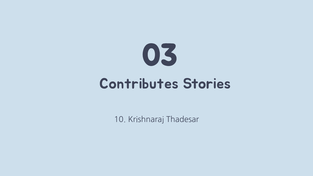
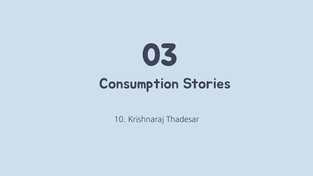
Contributes: Contributes -> Consumption (139, 84)
